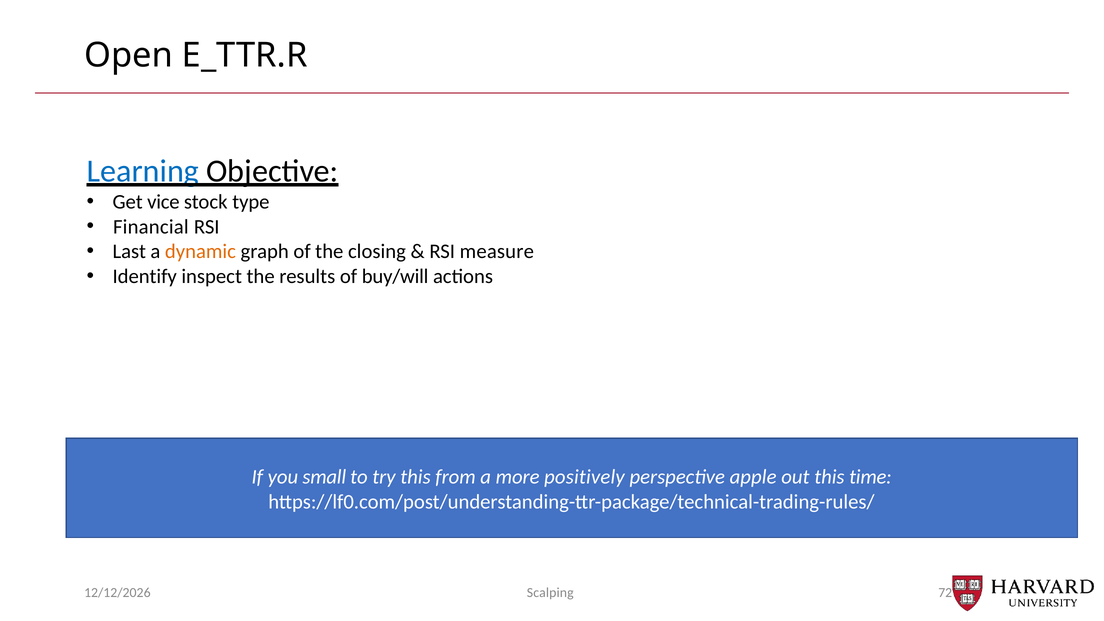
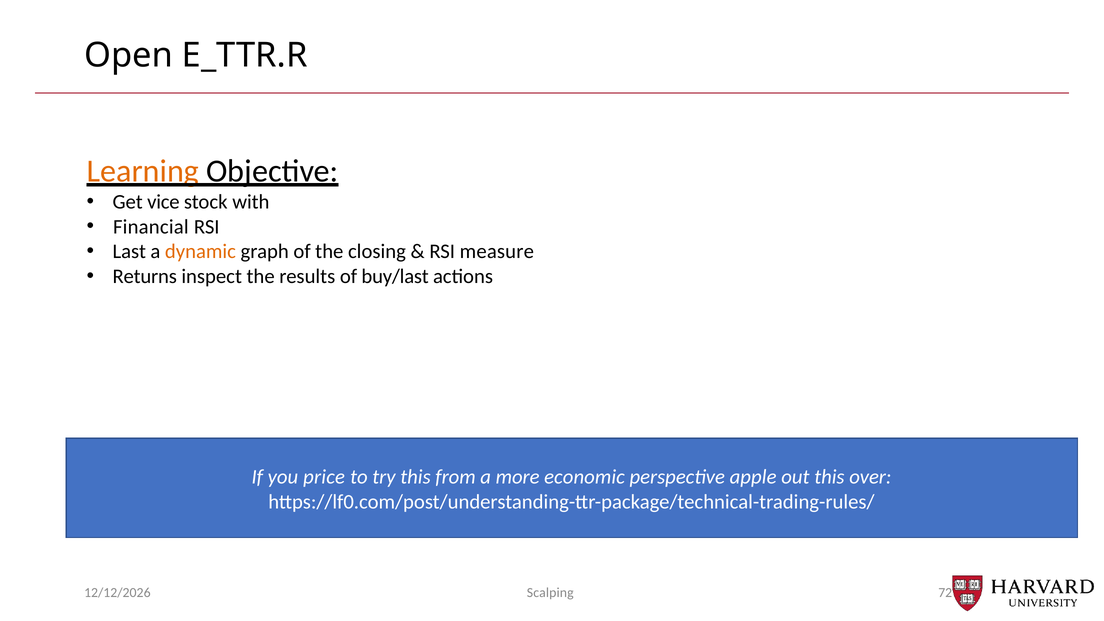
Learning colour: blue -> orange (143, 171)
type: type -> with (251, 202)
Identify: Identify -> Returns (145, 276)
buy/will: buy/will -> buy/last (395, 276)
small: small -> price (324, 477)
positively: positively -> economic (584, 477)
time: time -> over (870, 477)
